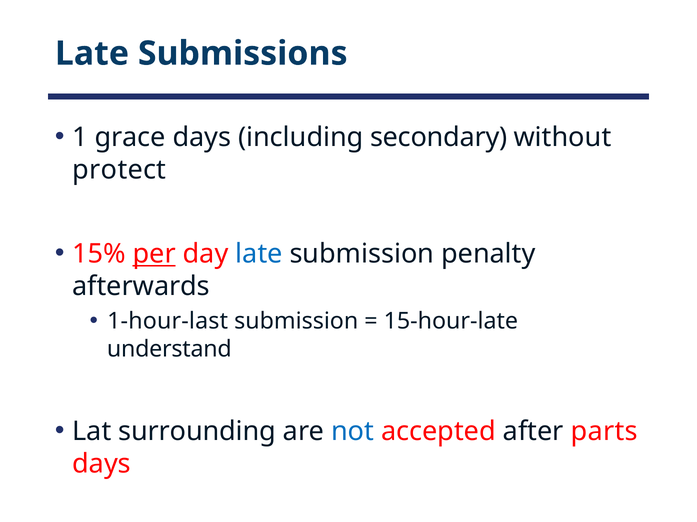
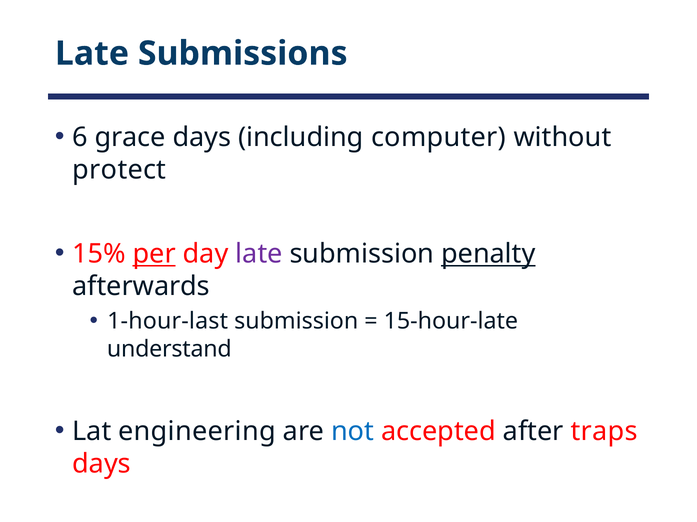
1: 1 -> 6 (80, 137)
secondary: secondary -> computer (439, 137)
late colour: blue -> purple (259, 254)
penalty underline: none -> present (488, 254)
surrounding: surrounding -> engineering (197, 432)
parts: parts -> traps (604, 432)
